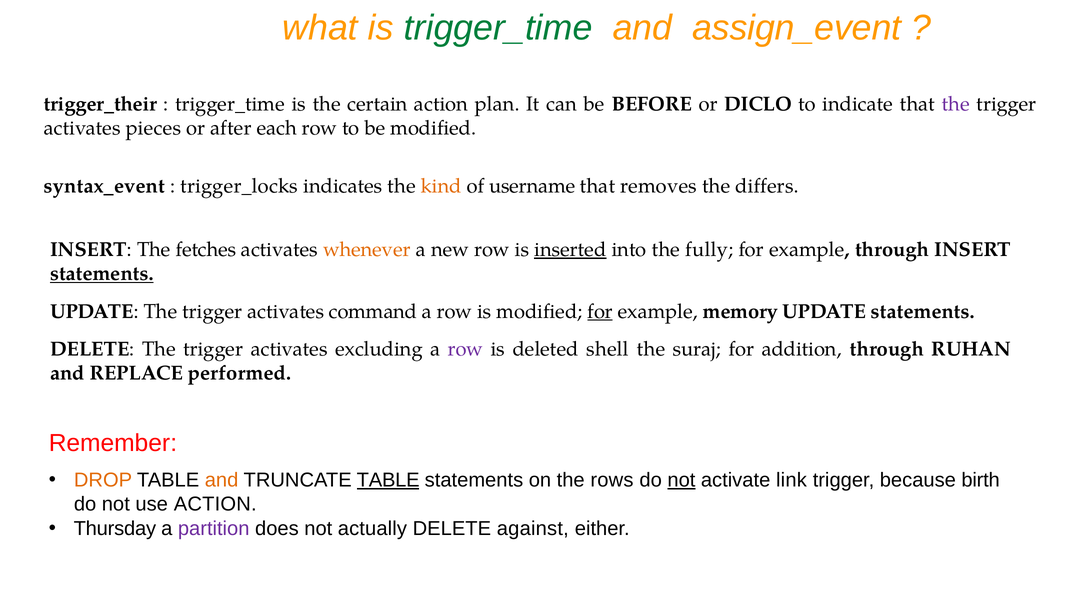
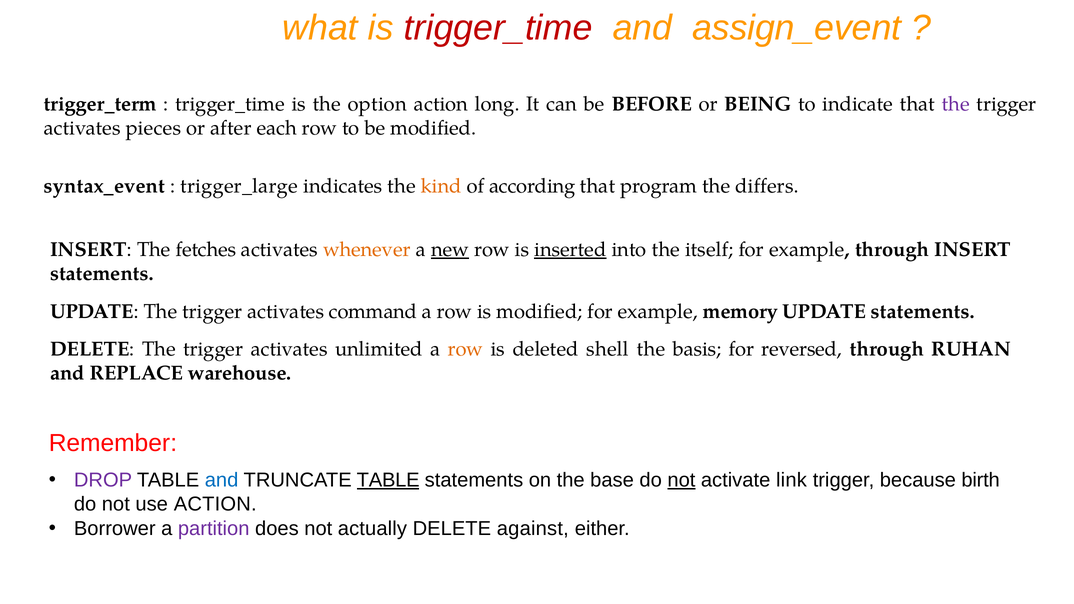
trigger_time colour: green -> red (498, 28)
trigger_their: trigger_their -> trigger_term (100, 104)
certain: certain -> option (377, 104)
plan: plan -> long (497, 104)
DICLO: DICLO -> BEING (758, 104)
trigger_locks: trigger_locks -> trigger_large (239, 186)
username: username -> according (532, 186)
removes: removes -> program (659, 186)
new underline: none -> present (450, 250)
fully: fully -> itself (709, 250)
statements underline: present -> none (102, 274)
for underline: present -> none (600, 311)
excluding: excluding -> unlimited (379, 349)
row colour: purple -> orange (466, 349)
suraj: suraj -> basis (697, 349)
addition: addition -> reversed (802, 349)
performed: performed -> warehouse (240, 373)
DROP colour: orange -> purple (103, 480)
and colour: orange -> blue (222, 480)
rows: rows -> base (612, 480)
Thursday: Thursday -> Borrower (115, 529)
